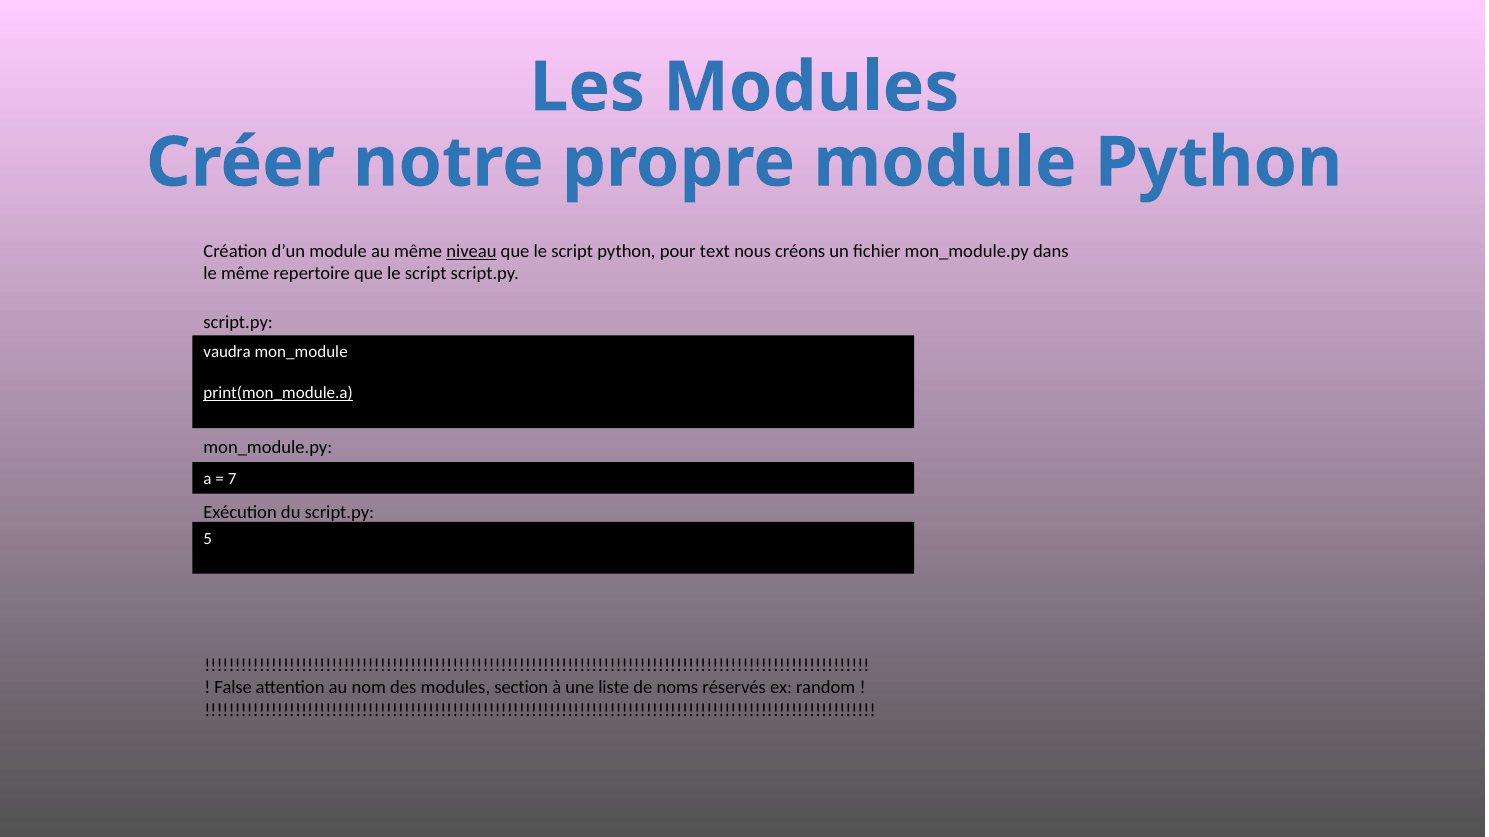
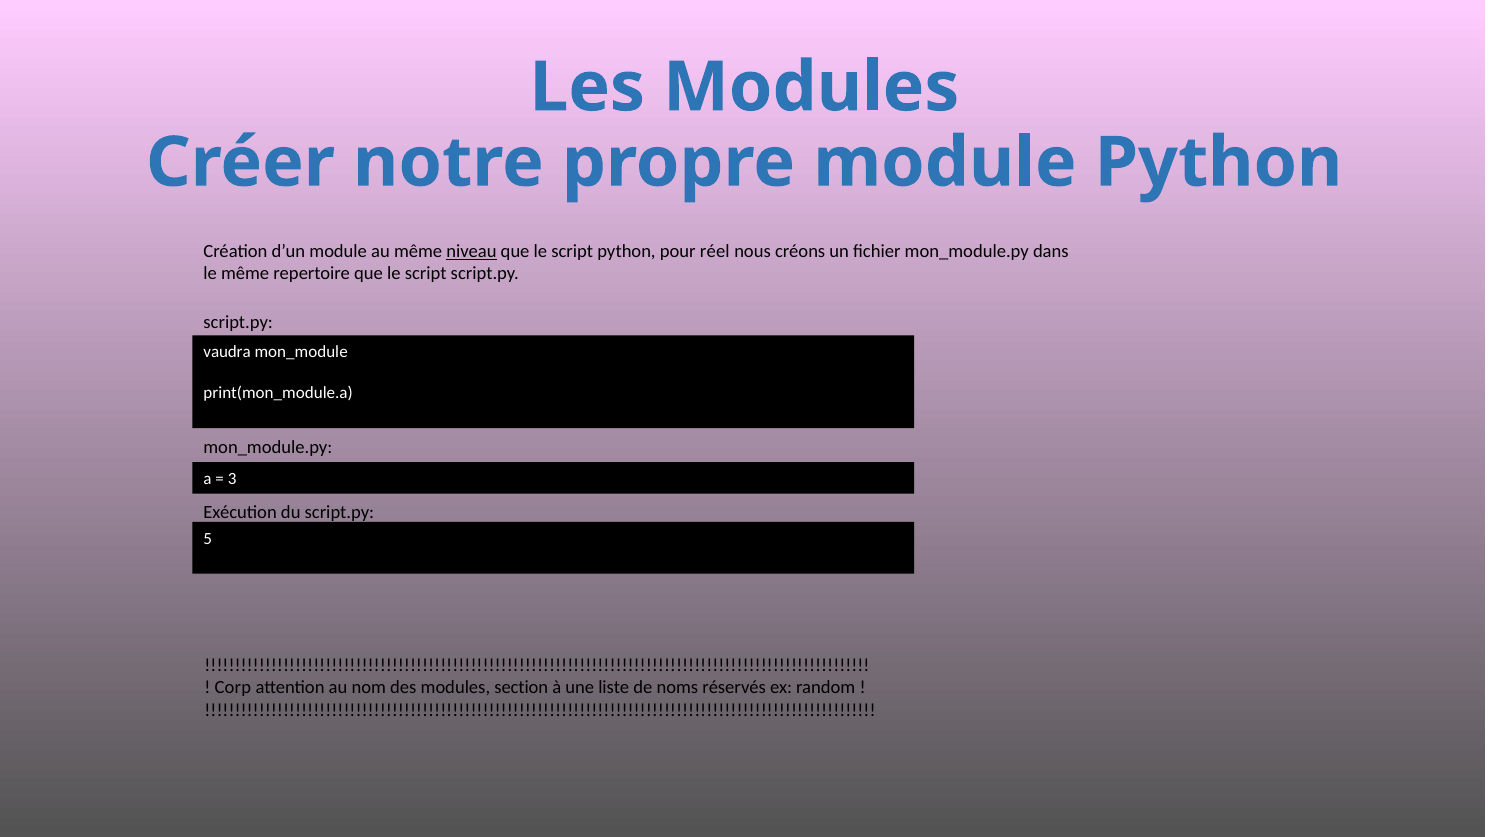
text: text -> réel (715, 251)
print(mon_module.a underline: present -> none (278, 393)
7: 7 -> 3 (232, 479)
False: False -> Corp (233, 688)
